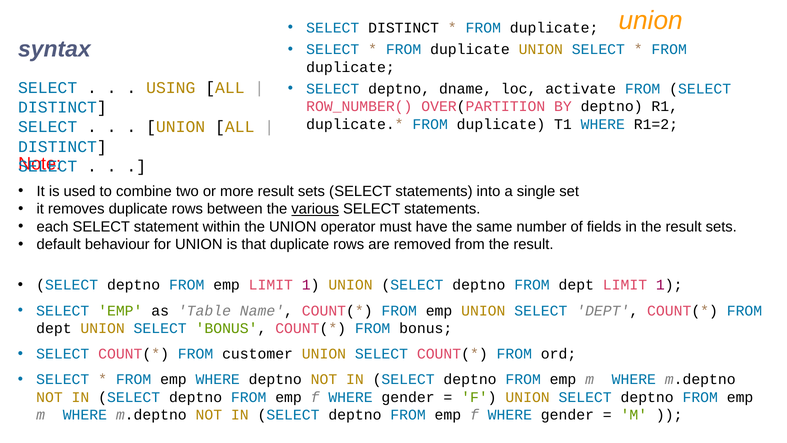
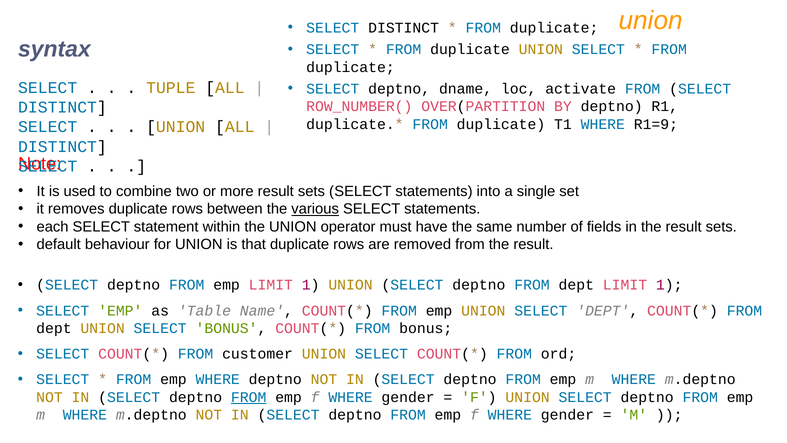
USING: USING -> TUPLE (171, 88)
R1=2: R1=2 -> R1=9 (656, 124)
FROM underline: none -> present (249, 397)
